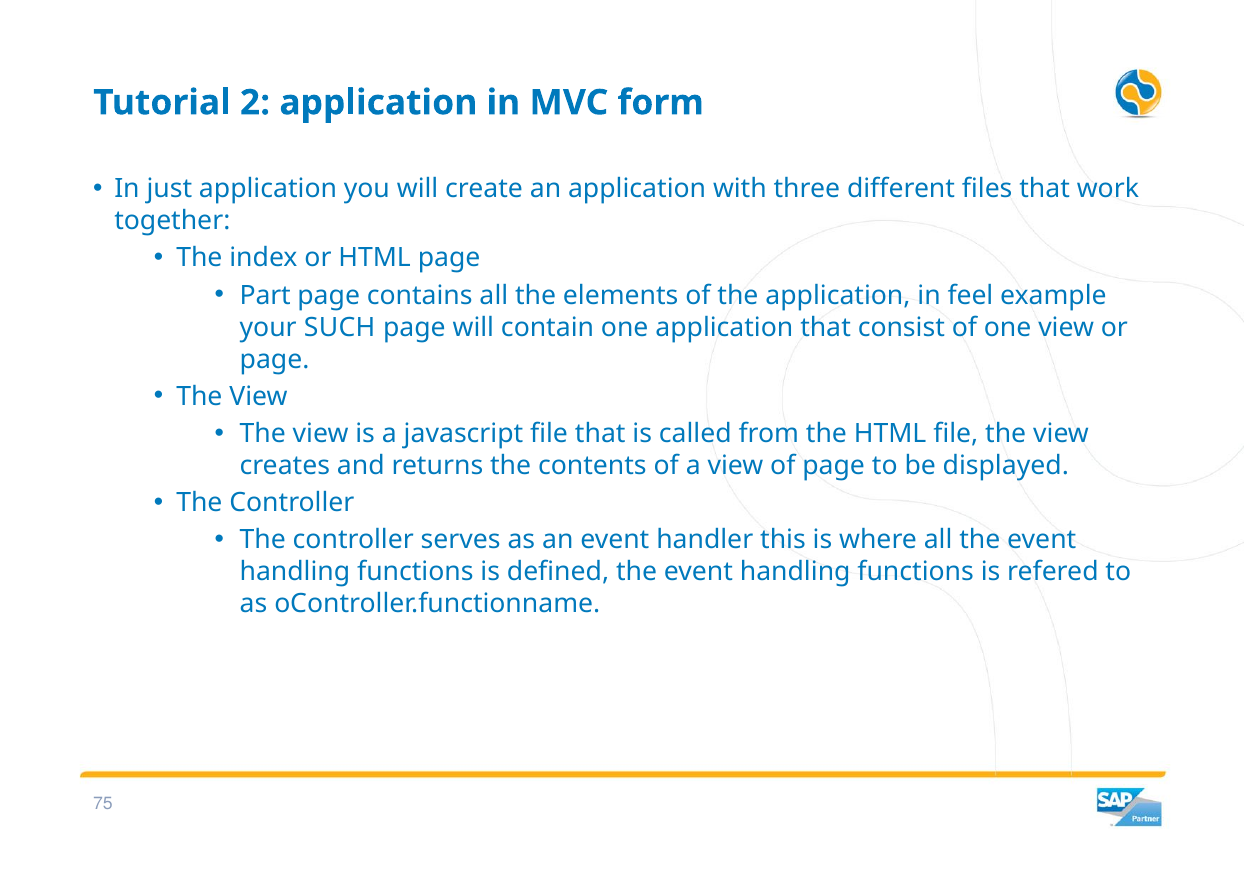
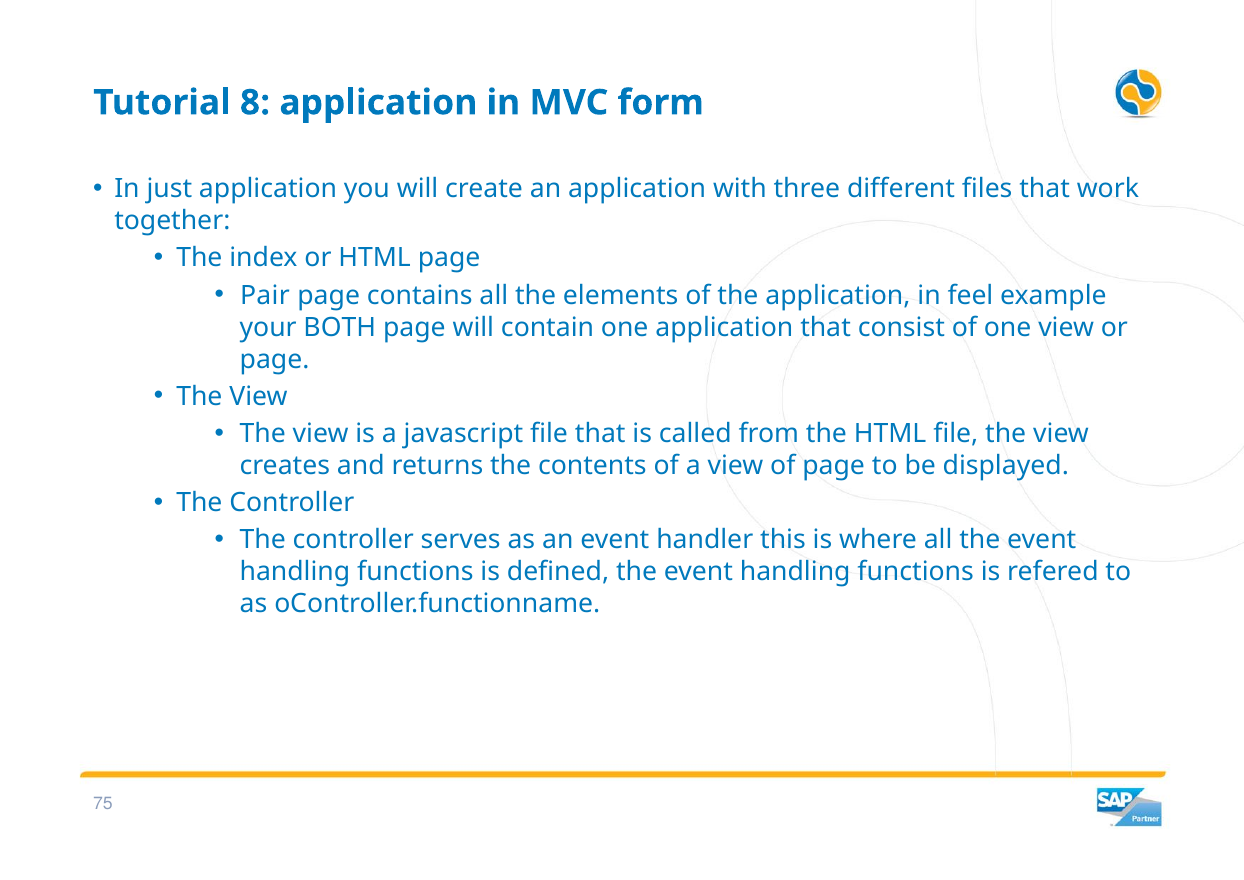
2: 2 -> 8 (255, 103)
Part: Part -> Pair (265, 295)
SUCH: SUCH -> BOTH (340, 327)
